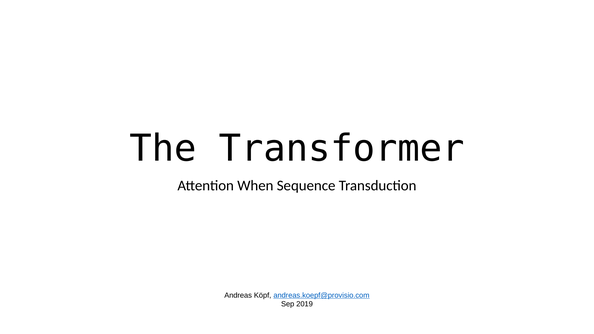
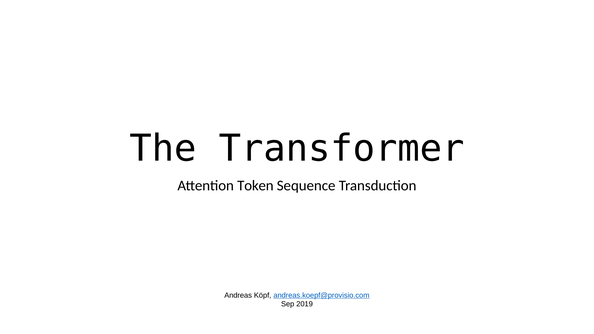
When: When -> Token (255, 186)
